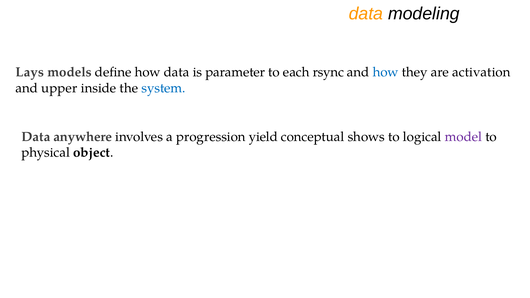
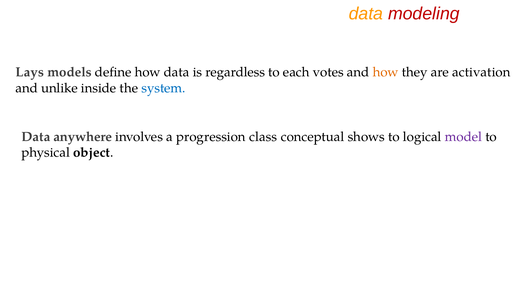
modeling colour: black -> red (424, 14)
parameter: parameter -> regardless (235, 72)
rsync: rsync -> votes (328, 72)
how colour: blue -> orange (386, 72)
upper: upper -> unlike (59, 88)
yield: yield -> class (263, 137)
